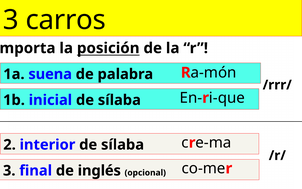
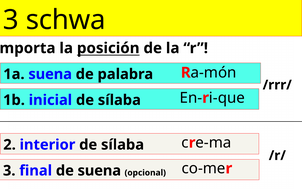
carros: carros -> schwa (66, 20)
de inglés: inglés -> suena (99, 170)
